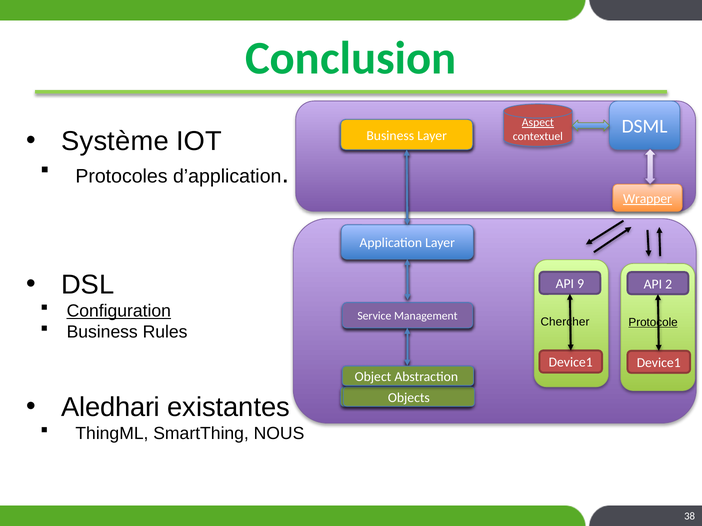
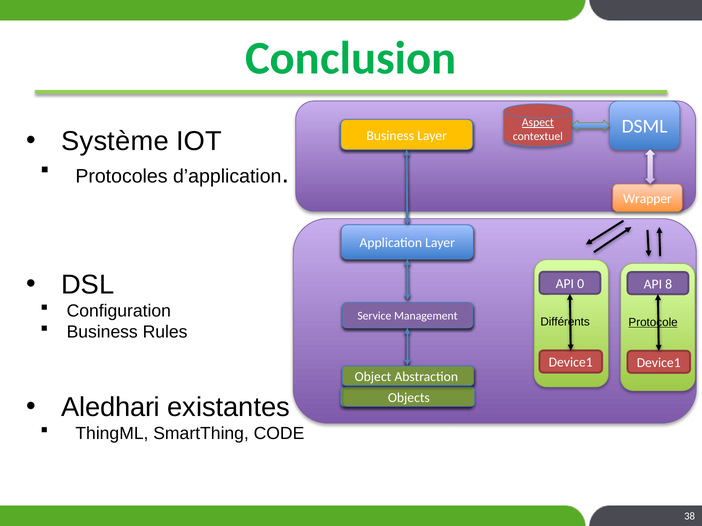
Wrapper underline: present -> none (647, 199)
9: 9 -> 0 (581, 284)
2: 2 -> 8 (669, 284)
Configuration underline: present -> none (119, 311)
Chercher: Chercher -> Différents (565, 322)
NOUS: NOUS -> CODE (279, 434)
